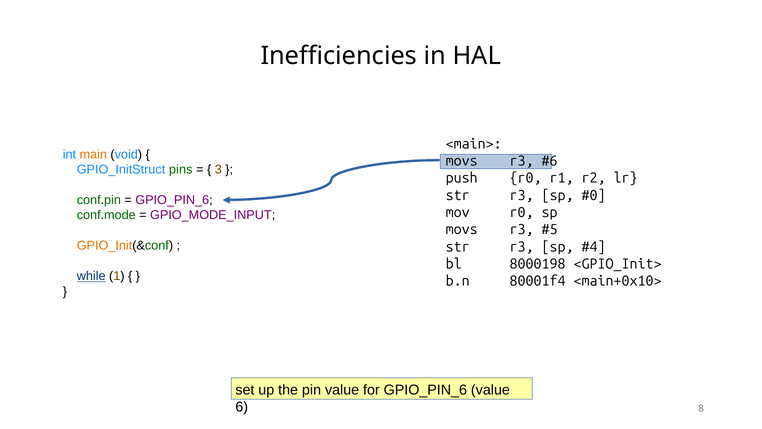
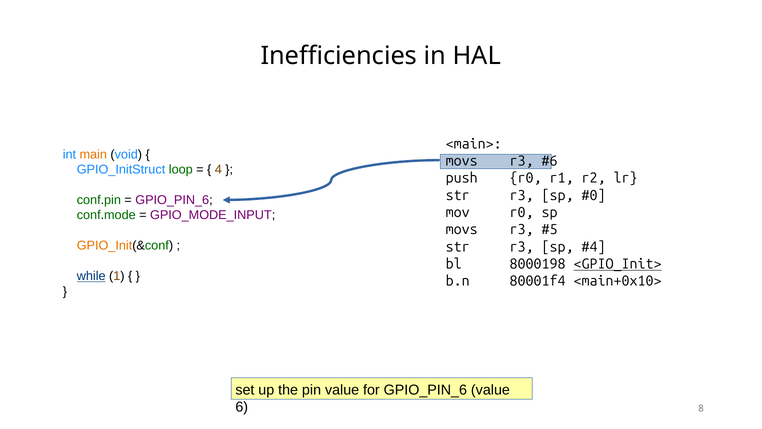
pins: pins -> loop (181, 169)
3: 3 -> 4 (218, 169)
<GPIO_Init> underline: none -> present (618, 264)
